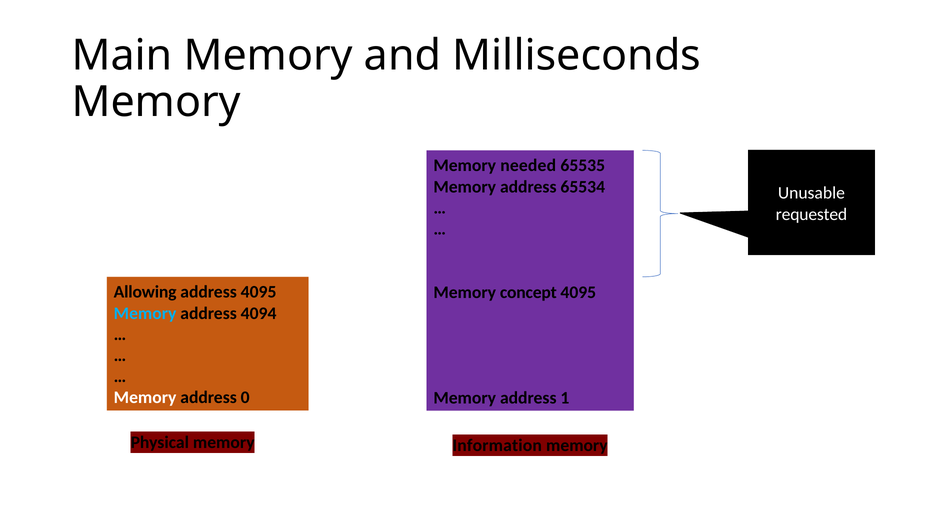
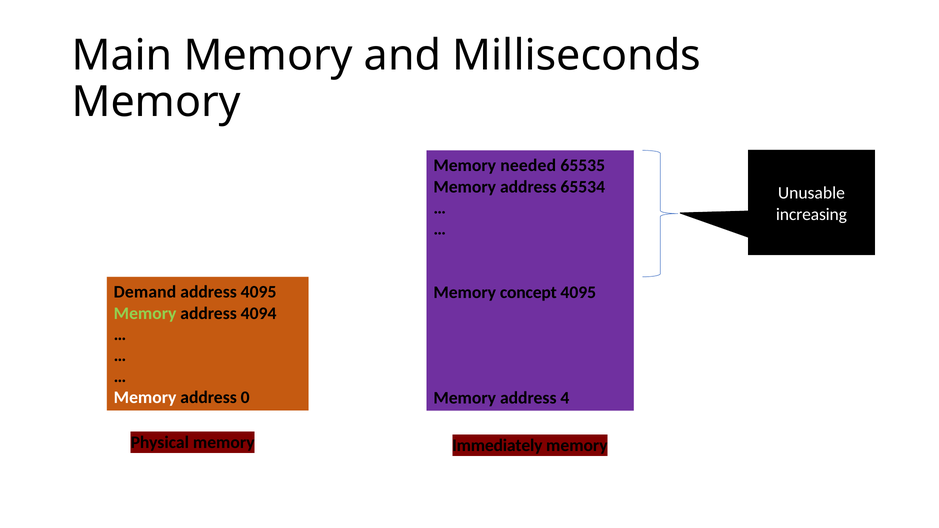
requested: requested -> increasing (811, 214)
Allowing: Allowing -> Demand (145, 292)
Memory colour: light blue -> light green (145, 313)
1: 1 -> 4 (565, 398)
Information: Information -> Immediately (497, 446)
